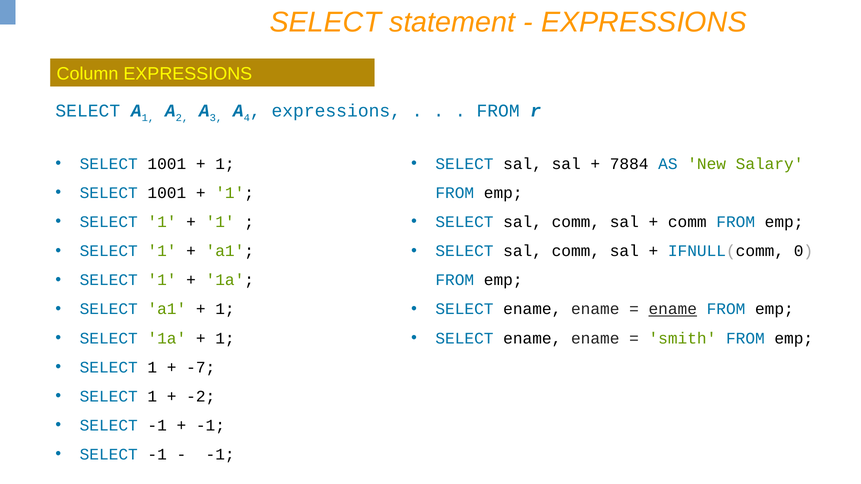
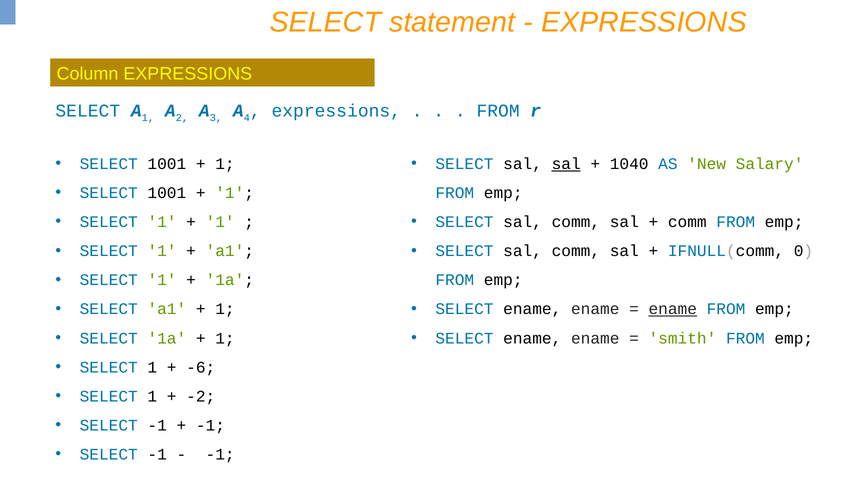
sal underline: none -> present (566, 164)
7884: 7884 -> 1040 (629, 164)
-7: -7 -> -6 (201, 367)
